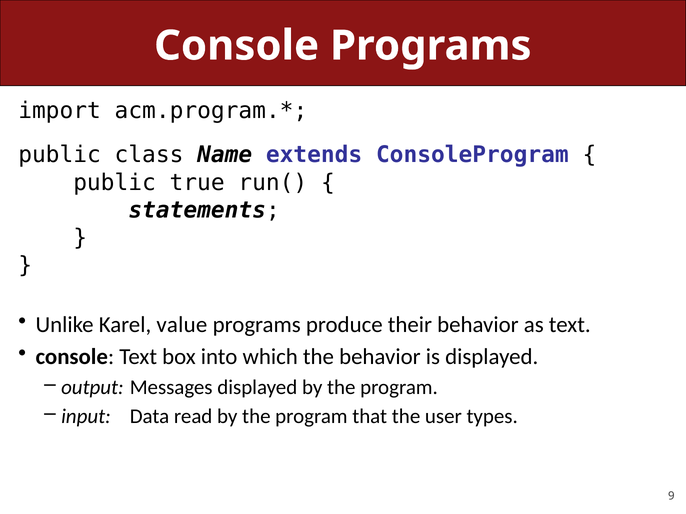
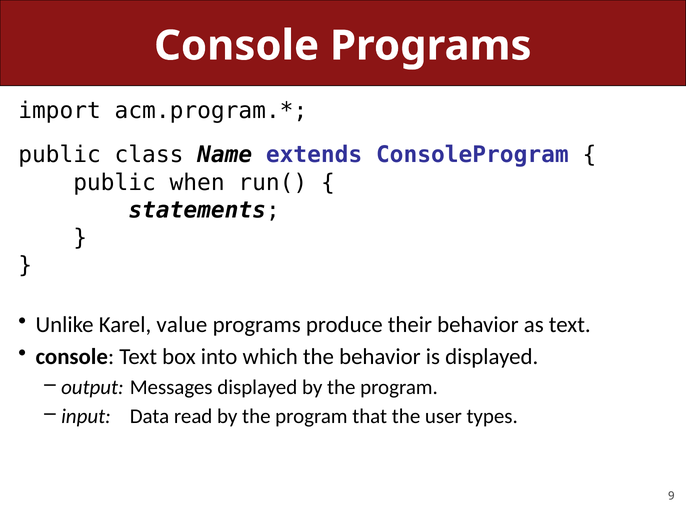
true: true -> when (197, 183)
